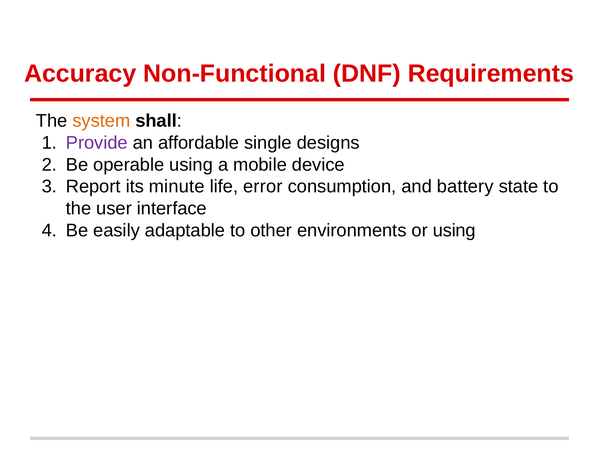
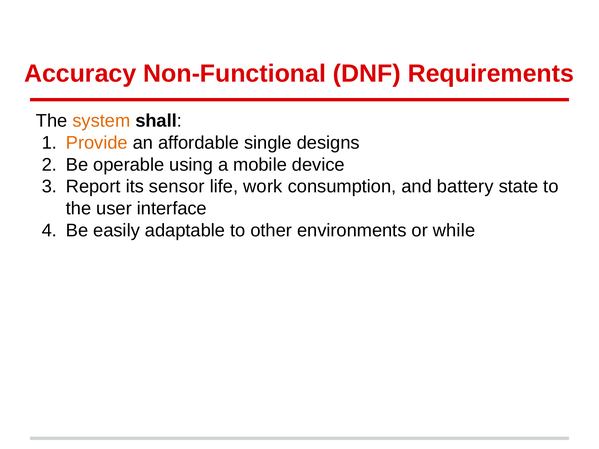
Provide colour: purple -> orange (97, 143)
minute: minute -> sensor (177, 187)
error: error -> work (263, 187)
or using: using -> while (454, 231)
